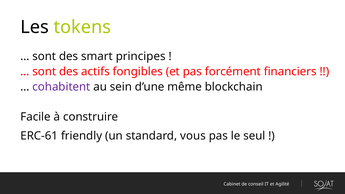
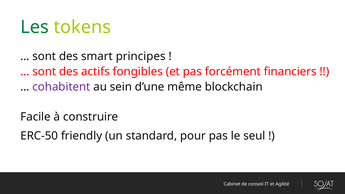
Les colour: black -> green (35, 27)
ERC-61: ERC-61 -> ERC-50 (39, 136)
vous: vous -> pour (193, 136)
